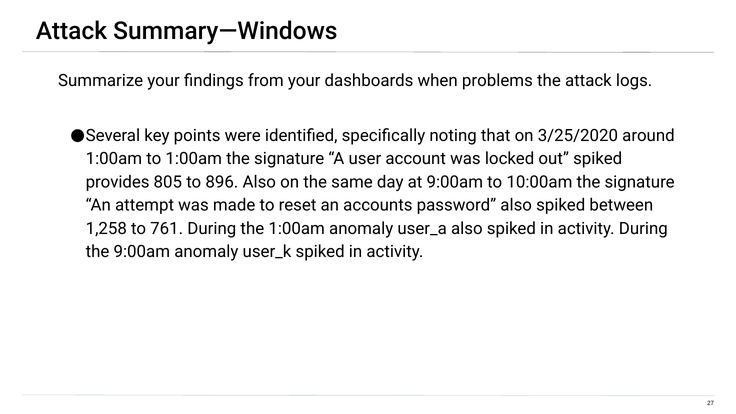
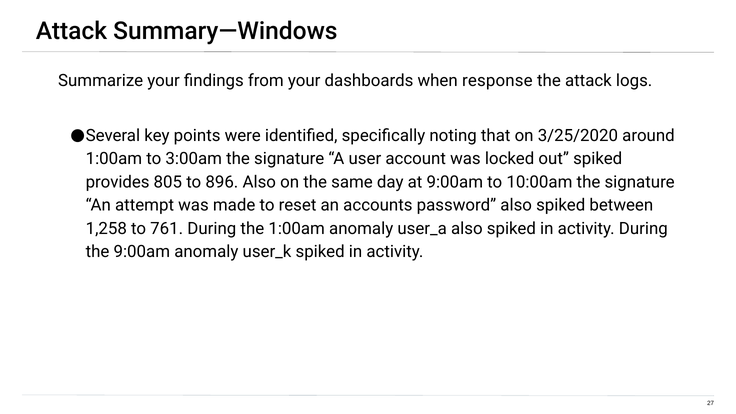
problems: problems -> response (497, 81)
to 1:00am: 1:00am -> 3:00am (194, 159)
